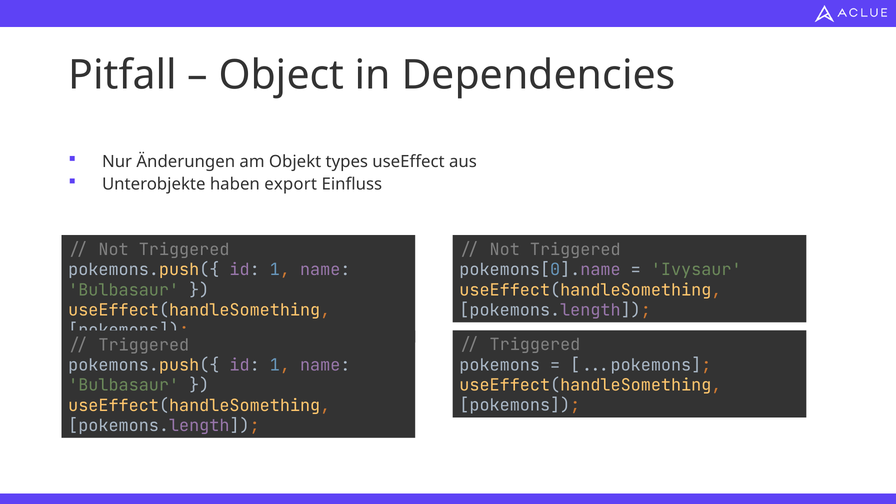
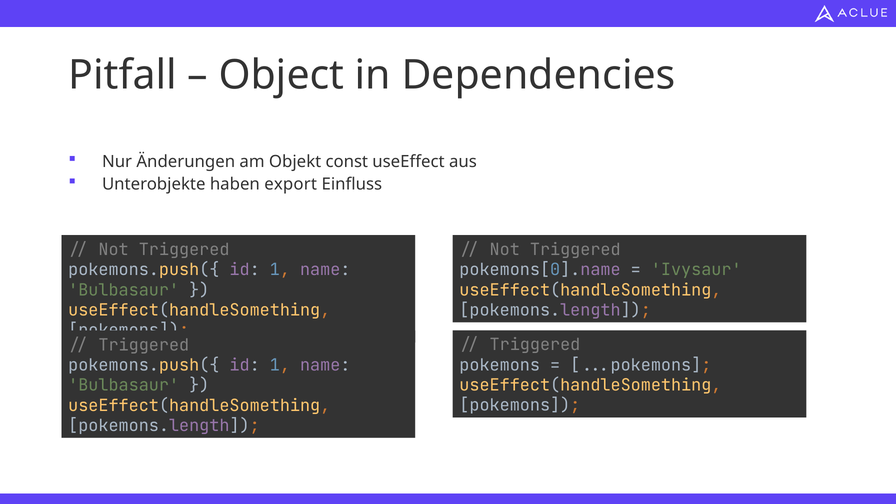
types: types -> const (347, 162)
